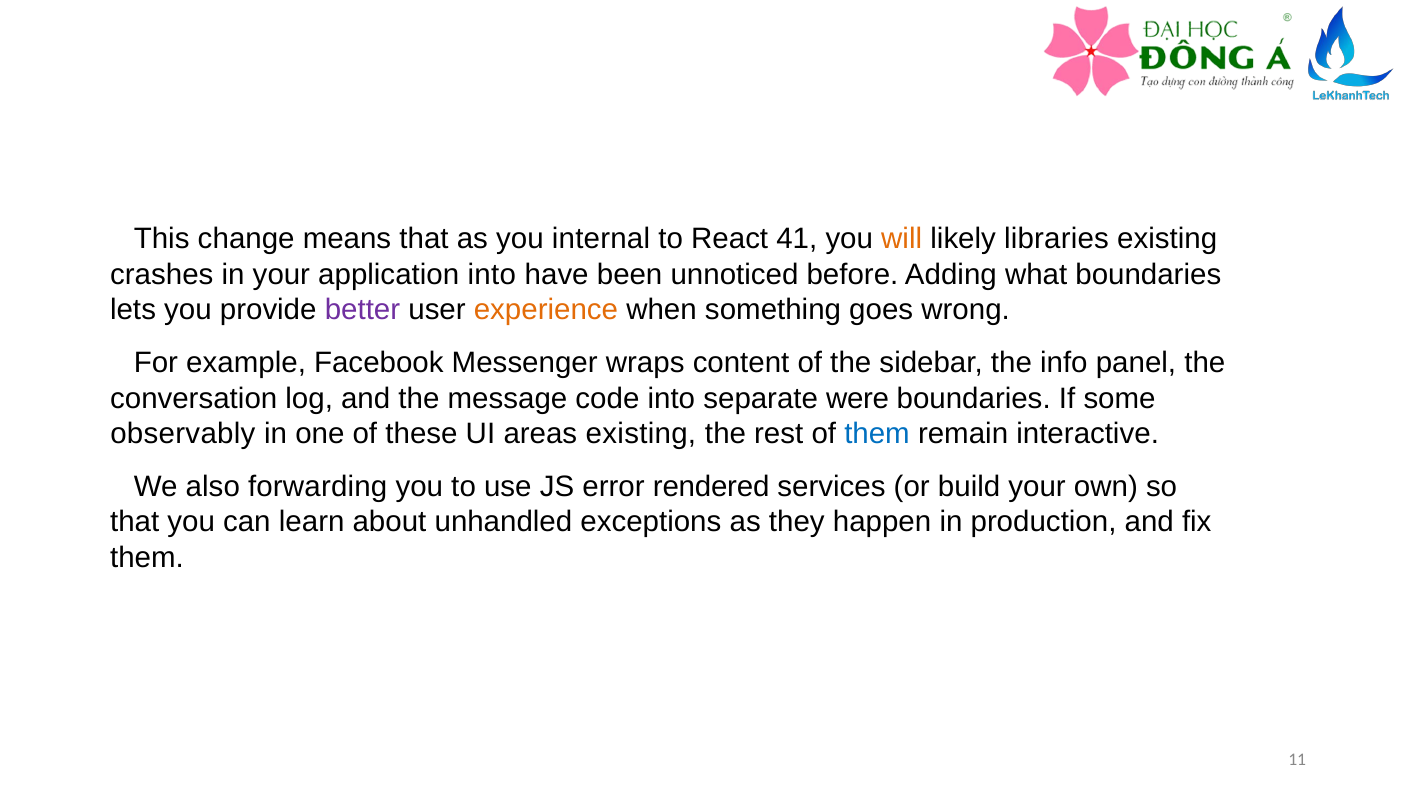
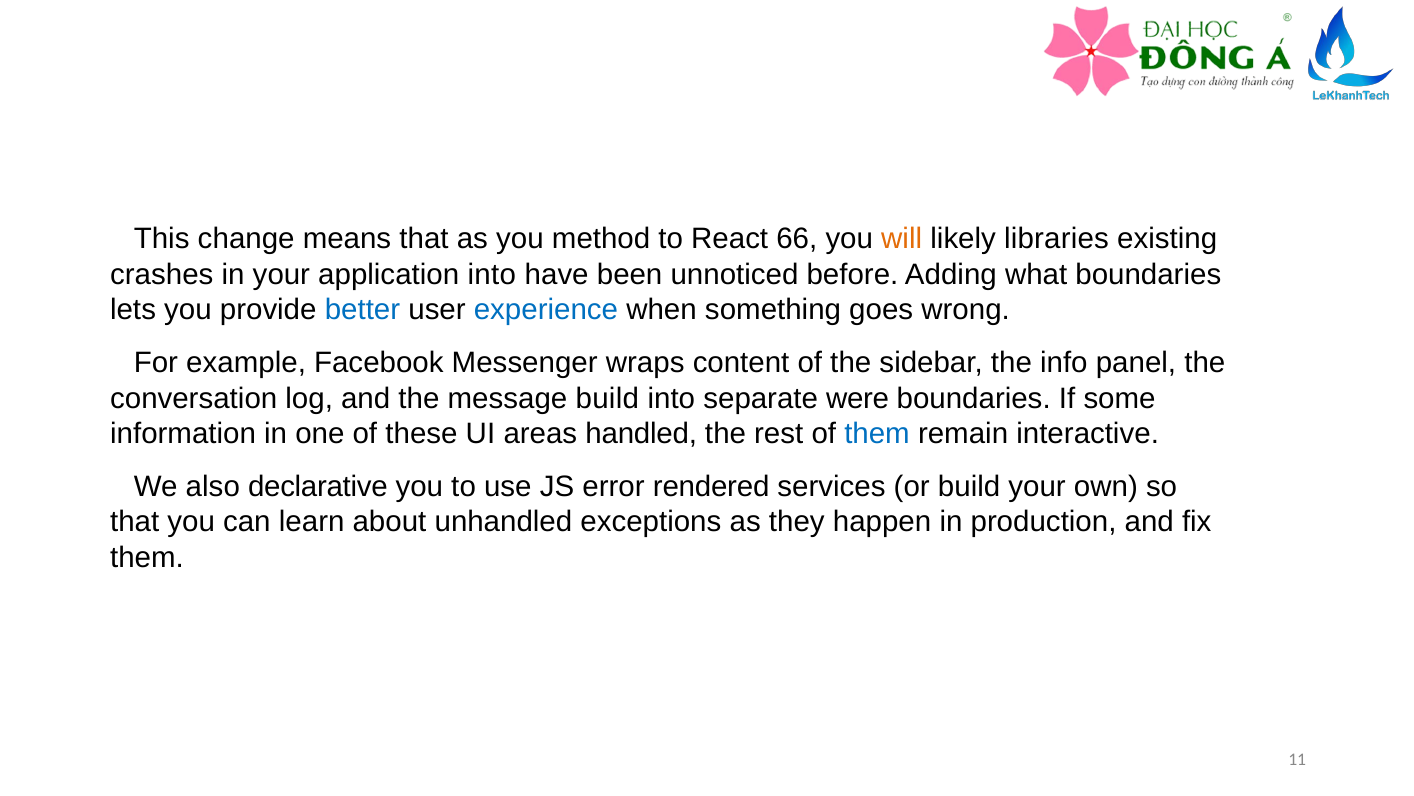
internal: internal -> method (601, 239)
41: 41 -> 66 (797, 239)
better colour: purple -> blue (363, 310)
experience colour: orange -> blue (546, 310)
message code: code -> build (607, 398)
observably: observably -> information (183, 433)
areas existing: existing -> handled (641, 433)
forwarding: forwarding -> declarative (318, 486)
